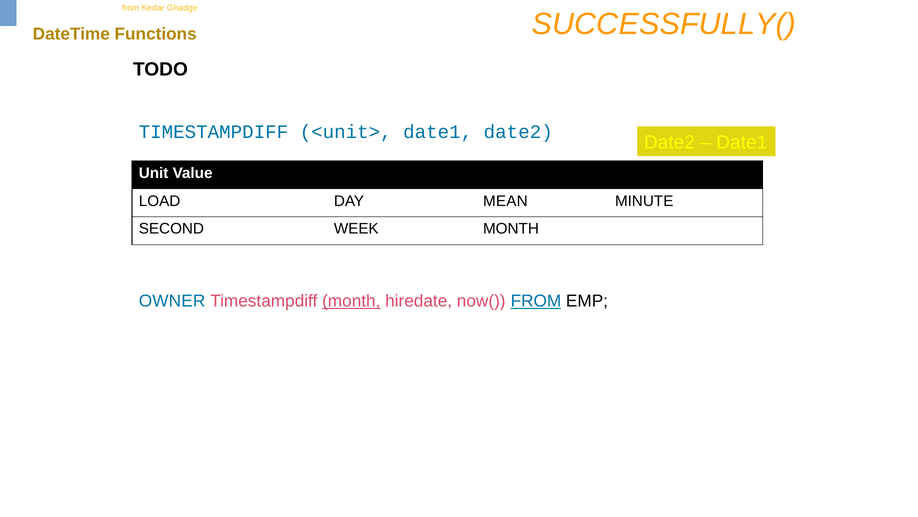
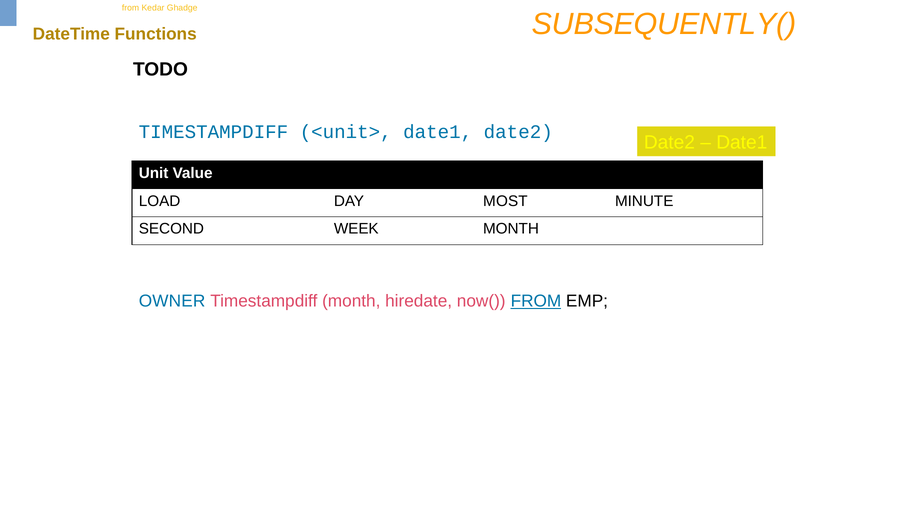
SUCCESSFULLY(: SUCCESSFULLY( -> SUBSEQUENTLY( (664, 24)
MEAN: MEAN -> MOST (505, 201)
month underline: present -> none (351, 301)
